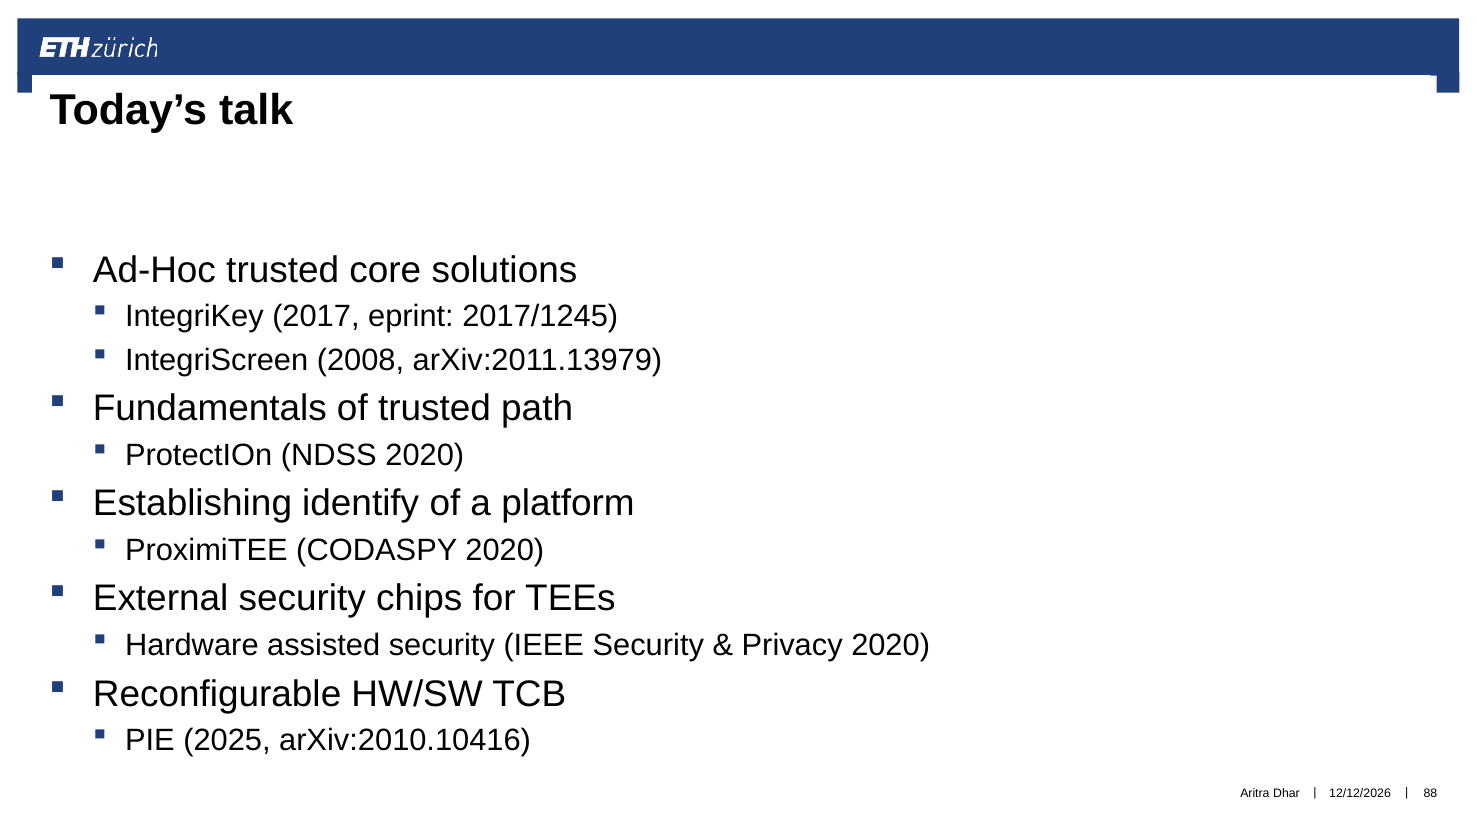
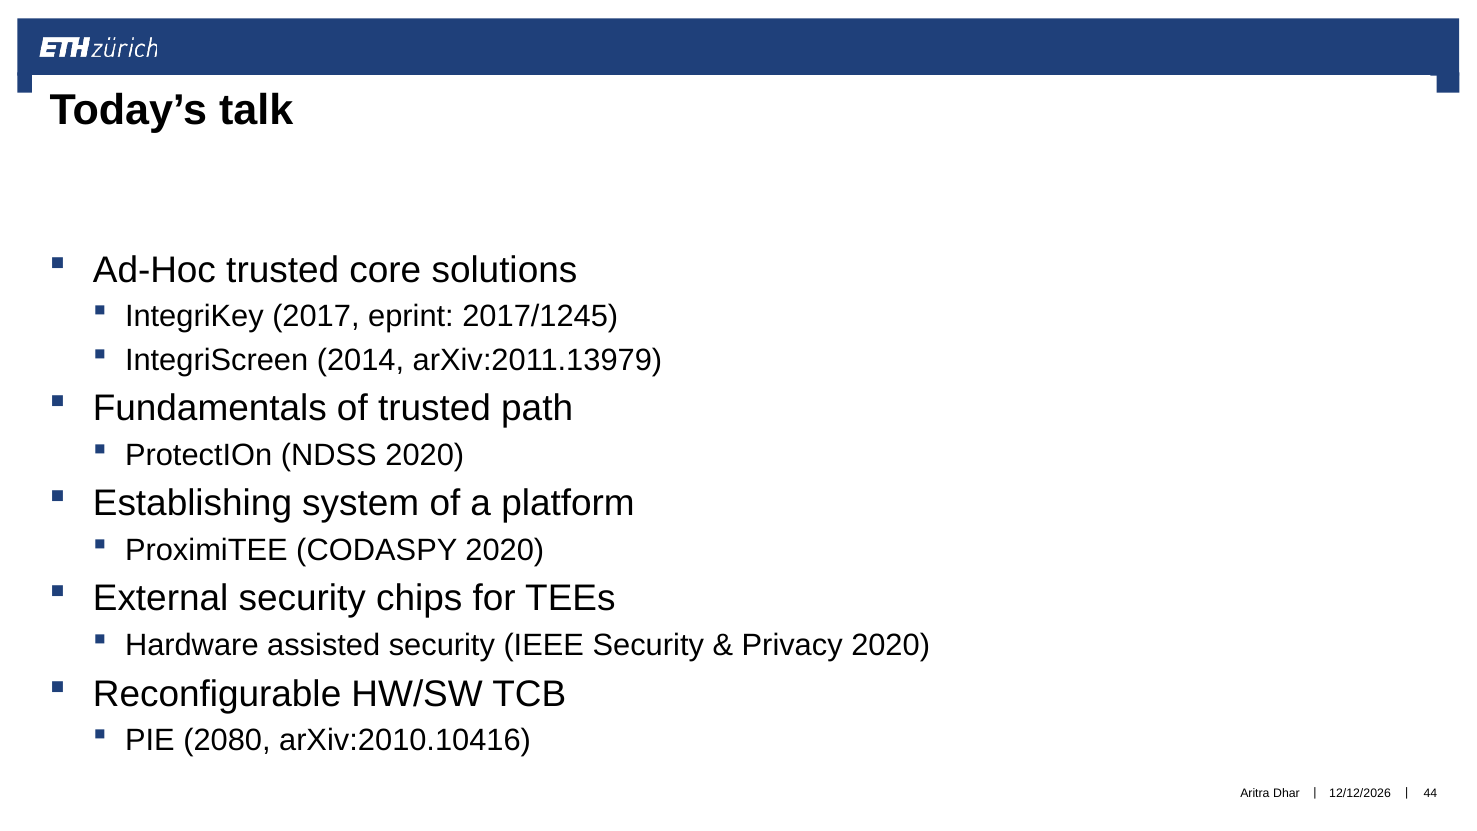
2008: 2008 -> 2014 (360, 360)
identify: identify -> system (361, 504)
2025: 2025 -> 2080 (227, 740)
88: 88 -> 44 (1430, 794)
